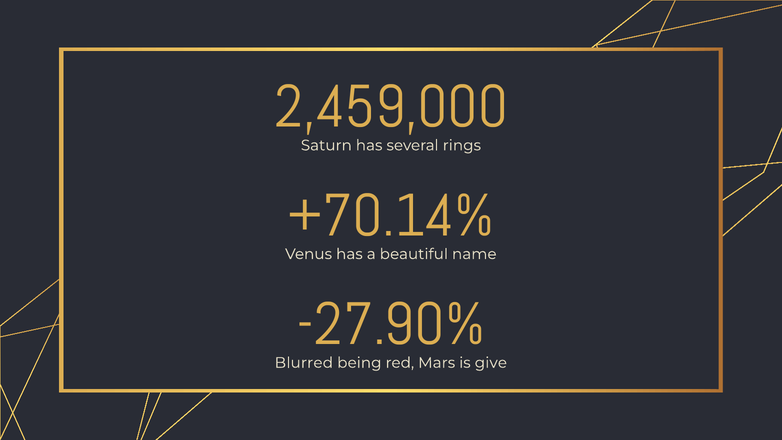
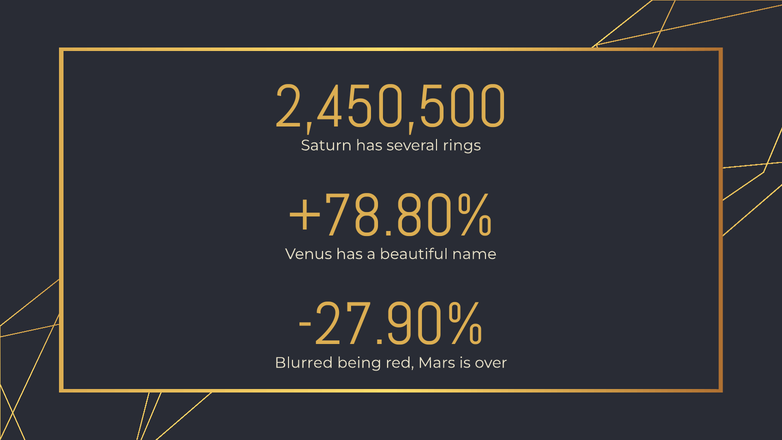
2,459,000: 2,459,000 -> 2,450,500 (391, 107)
+70.14%: +70.14% -> +78.80% (391, 216)
give: give -> over (491, 363)
